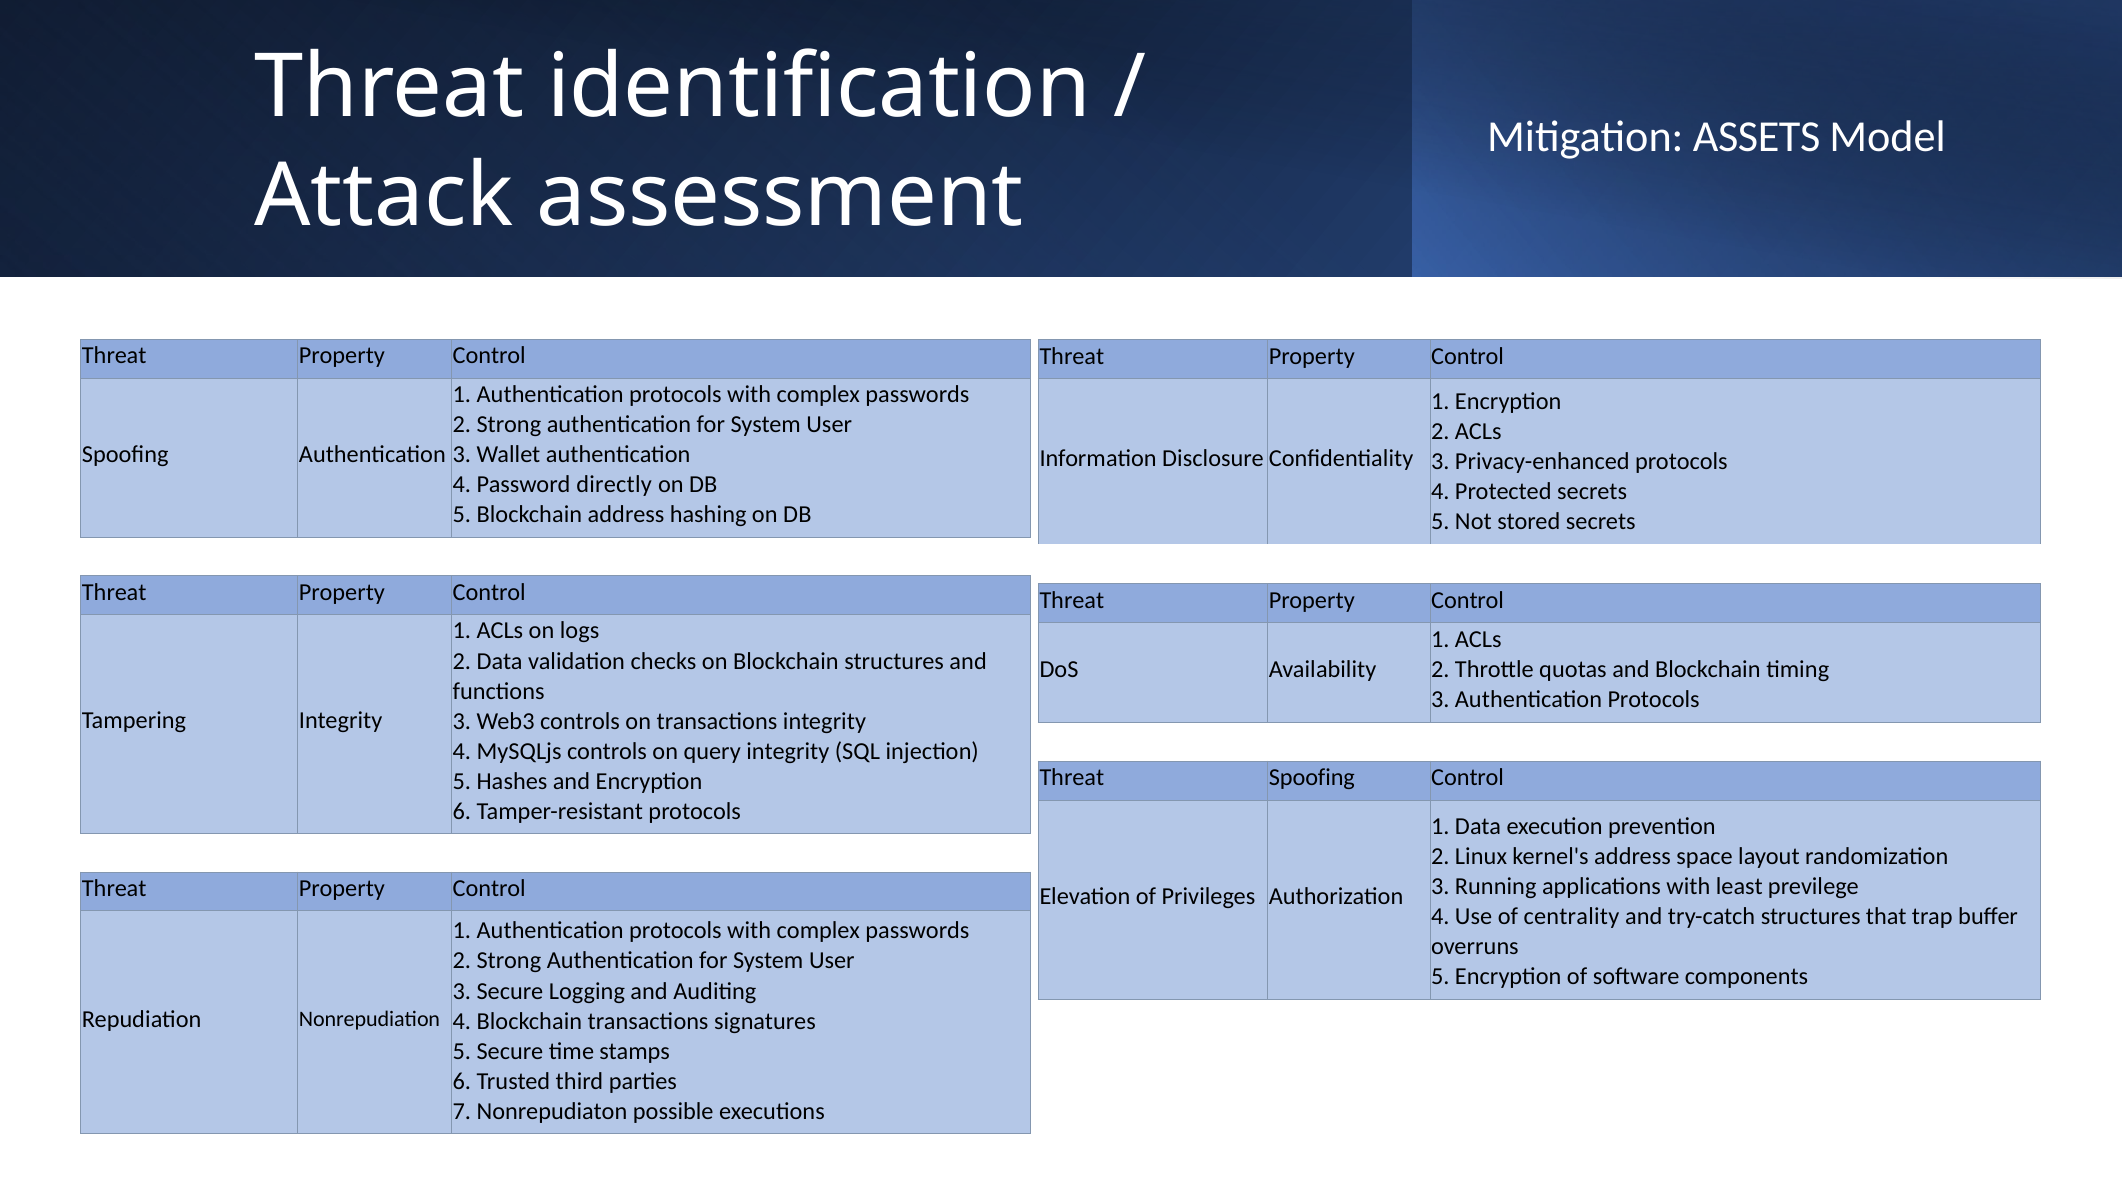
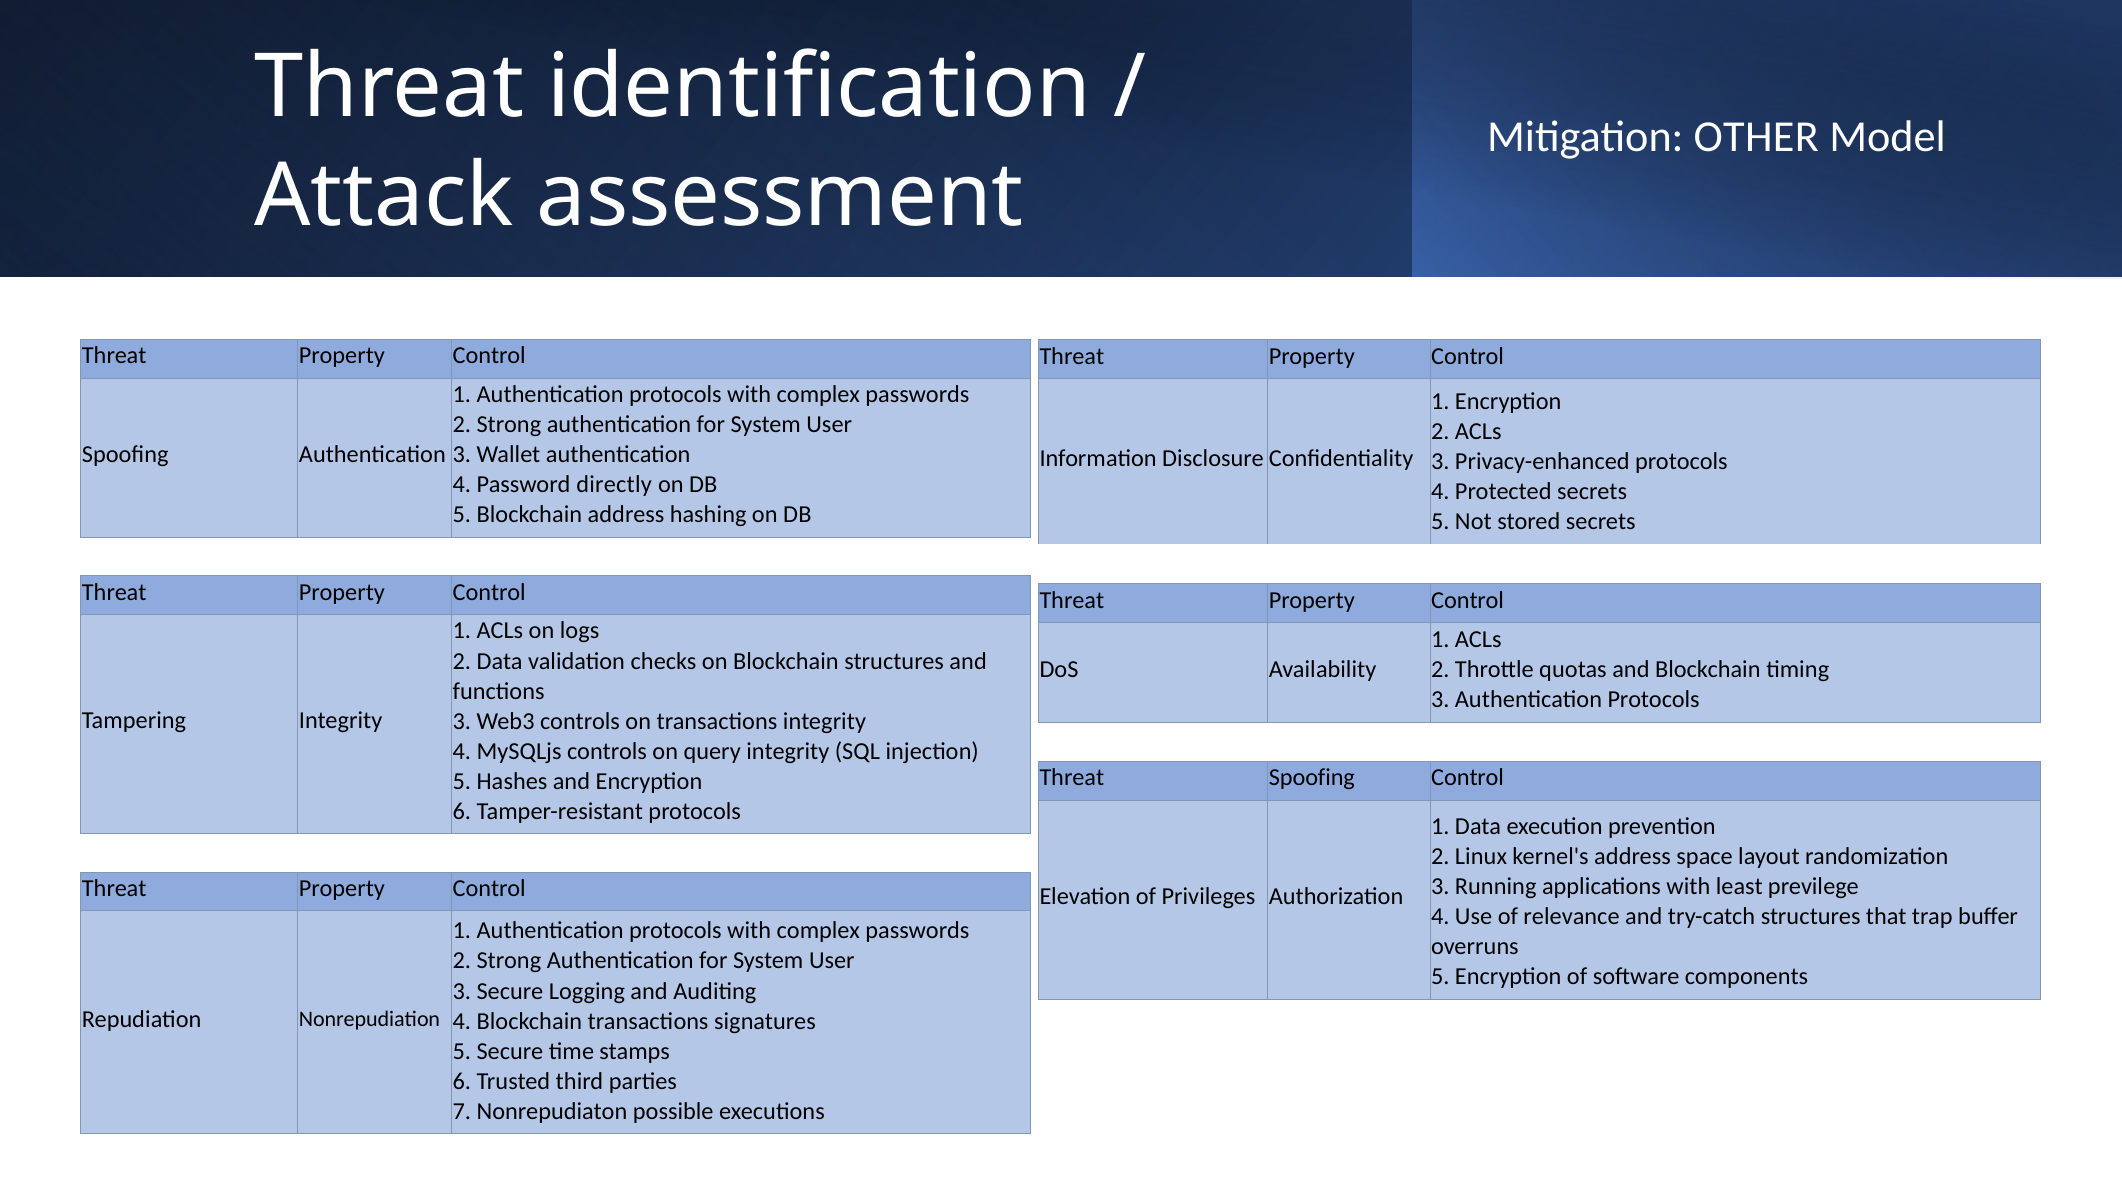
ASSETS: ASSETS -> OTHER (1756, 137)
centrality: centrality -> relevance (1572, 916)
